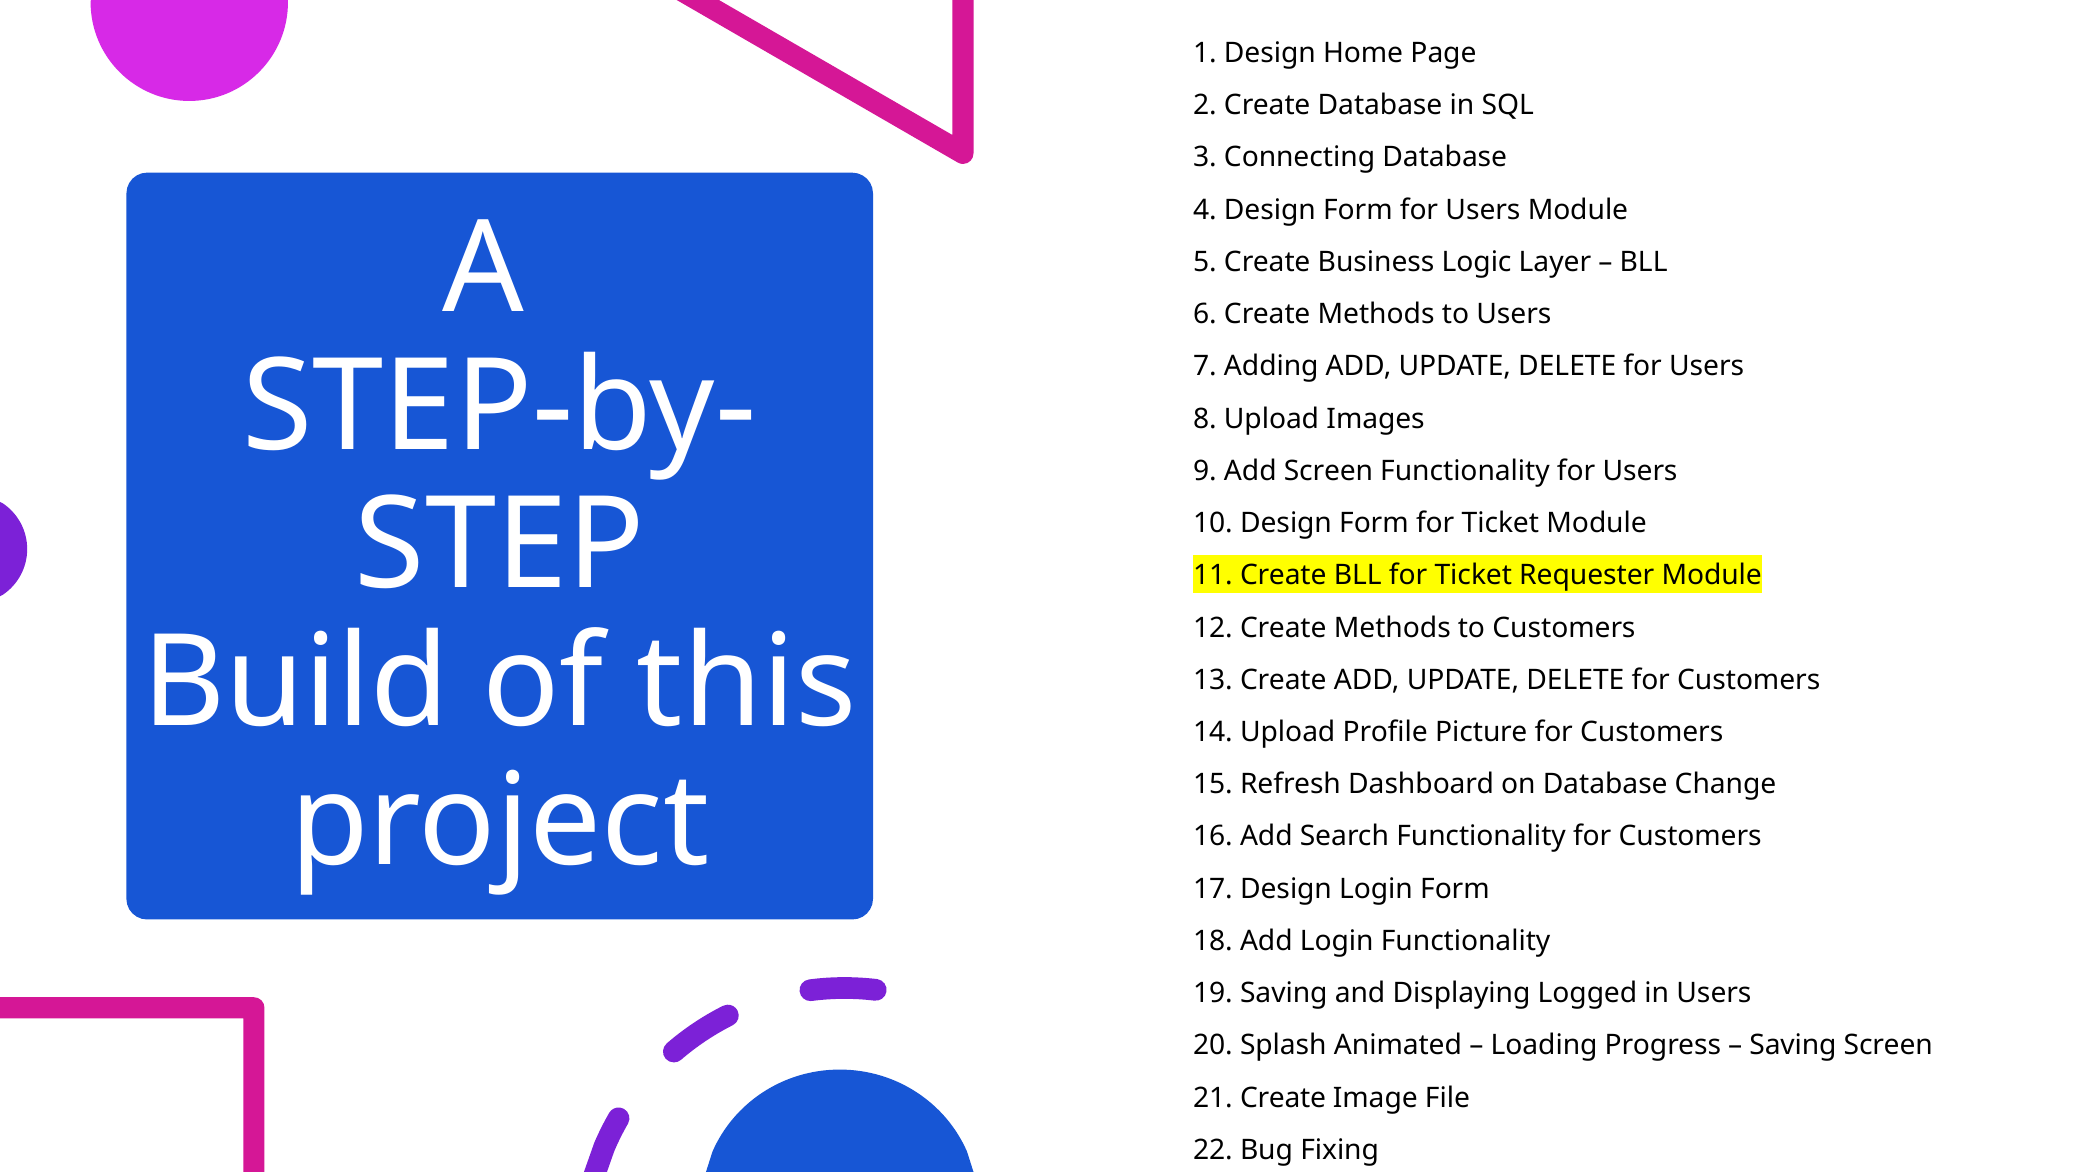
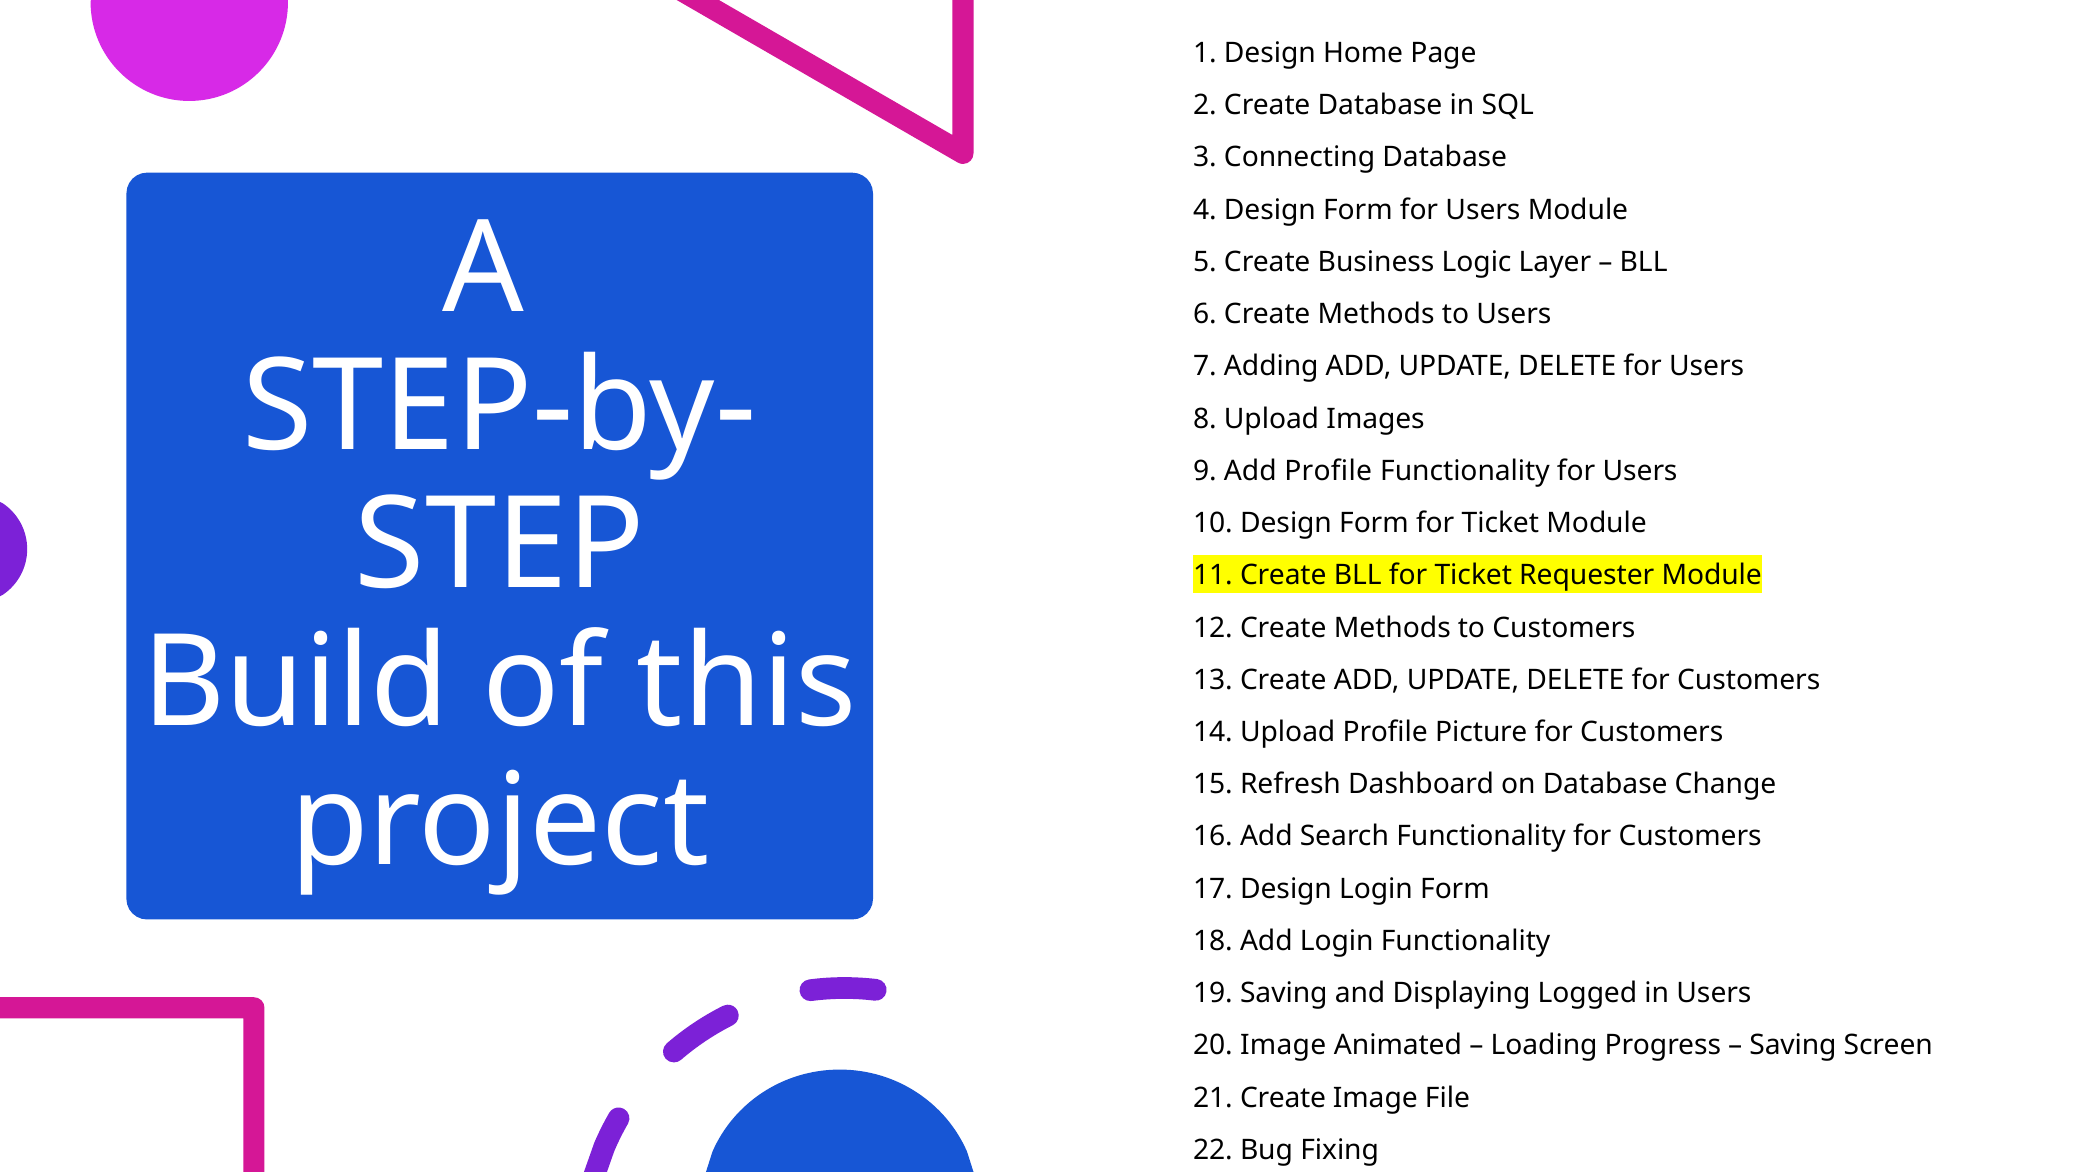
Add Screen: Screen -> Profile (1328, 471)
20 Splash: Splash -> Image (1283, 1045)
